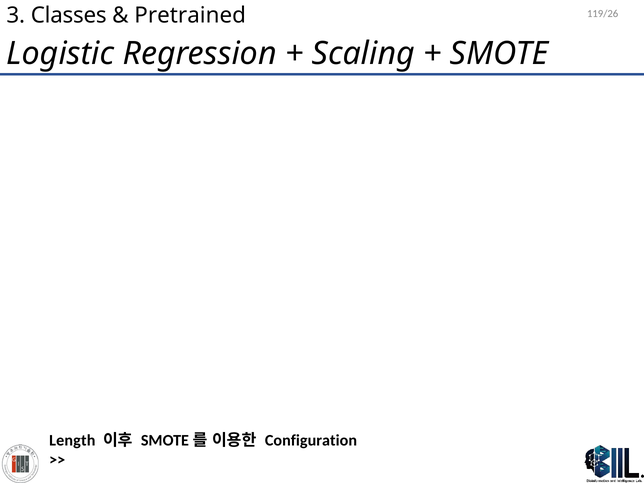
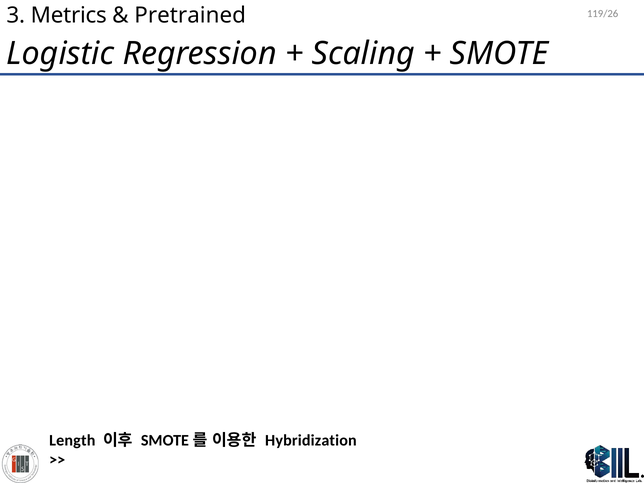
Classes: Classes -> Metrics (69, 15)
Configuration: Configuration -> Hybridization (311, 440)
